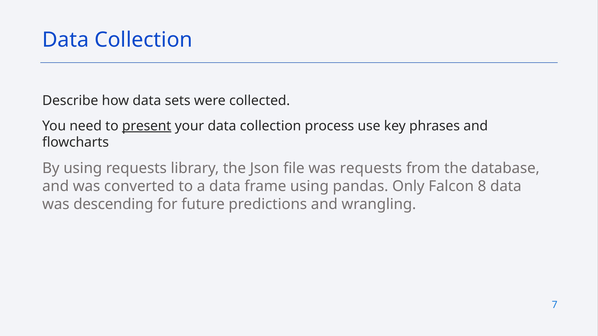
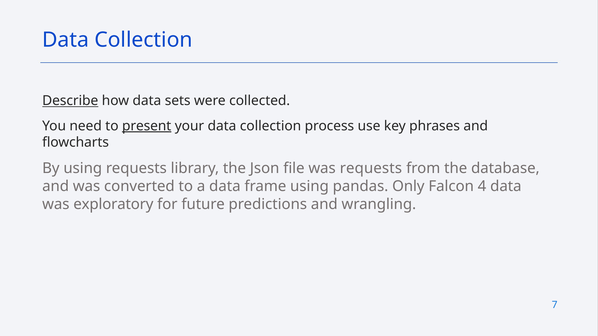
Describe underline: none -> present (70, 101)
8: 8 -> 4 (482, 186)
descending: descending -> exploratory (113, 204)
